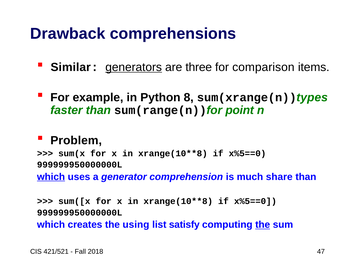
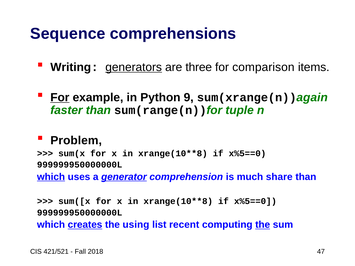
Drawback: Drawback -> Sequence (68, 34)
Similar: Similar -> Writing (71, 67)
For underline: none -> present (60, 97)
8: 8 -> 9 (189, 97)
types: types -> again (312, 97)
point: point -> tuple (240, 110)
generator underline: none -> present (124, 177)
creates underline: none -> present (85, 225)
satisfy: satisfy -> recent (184, 225)
